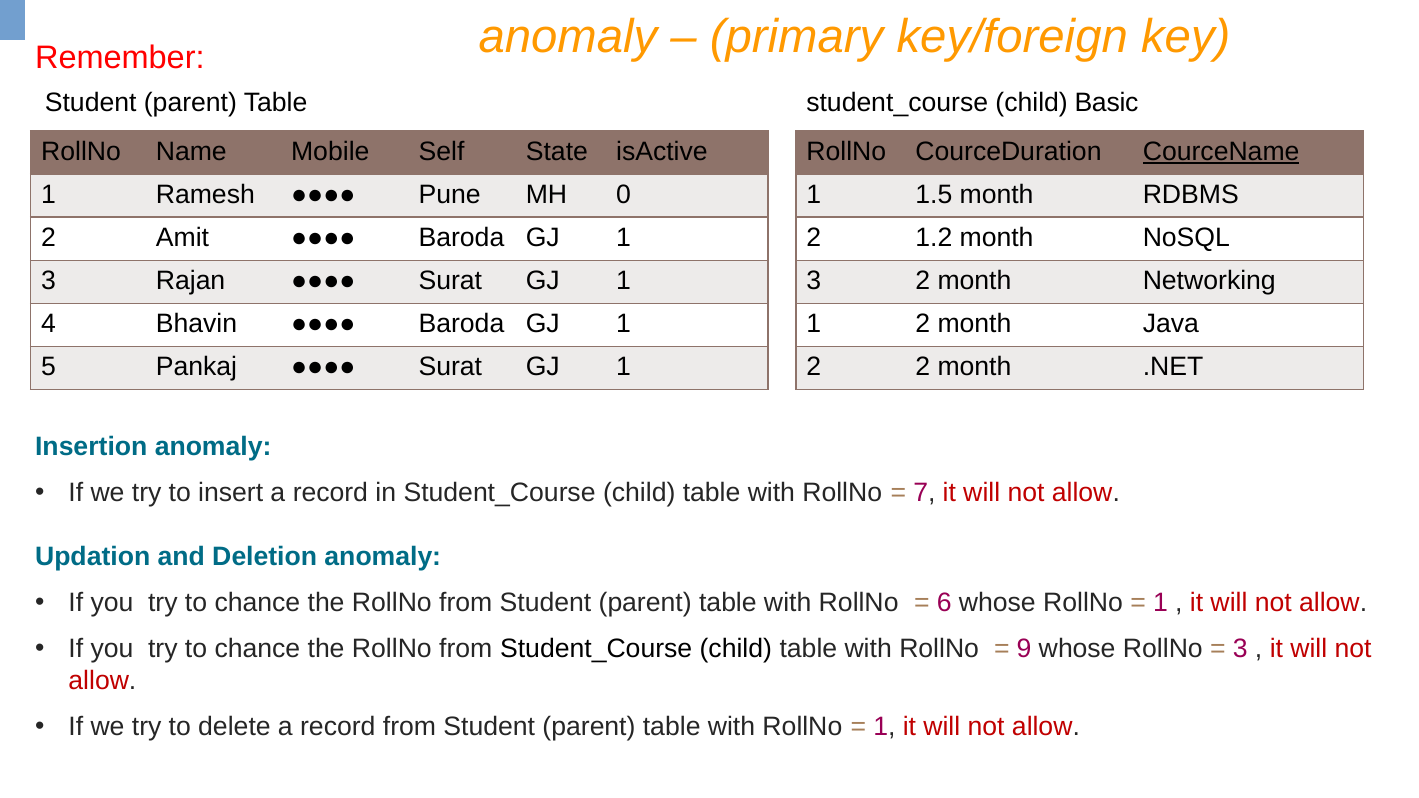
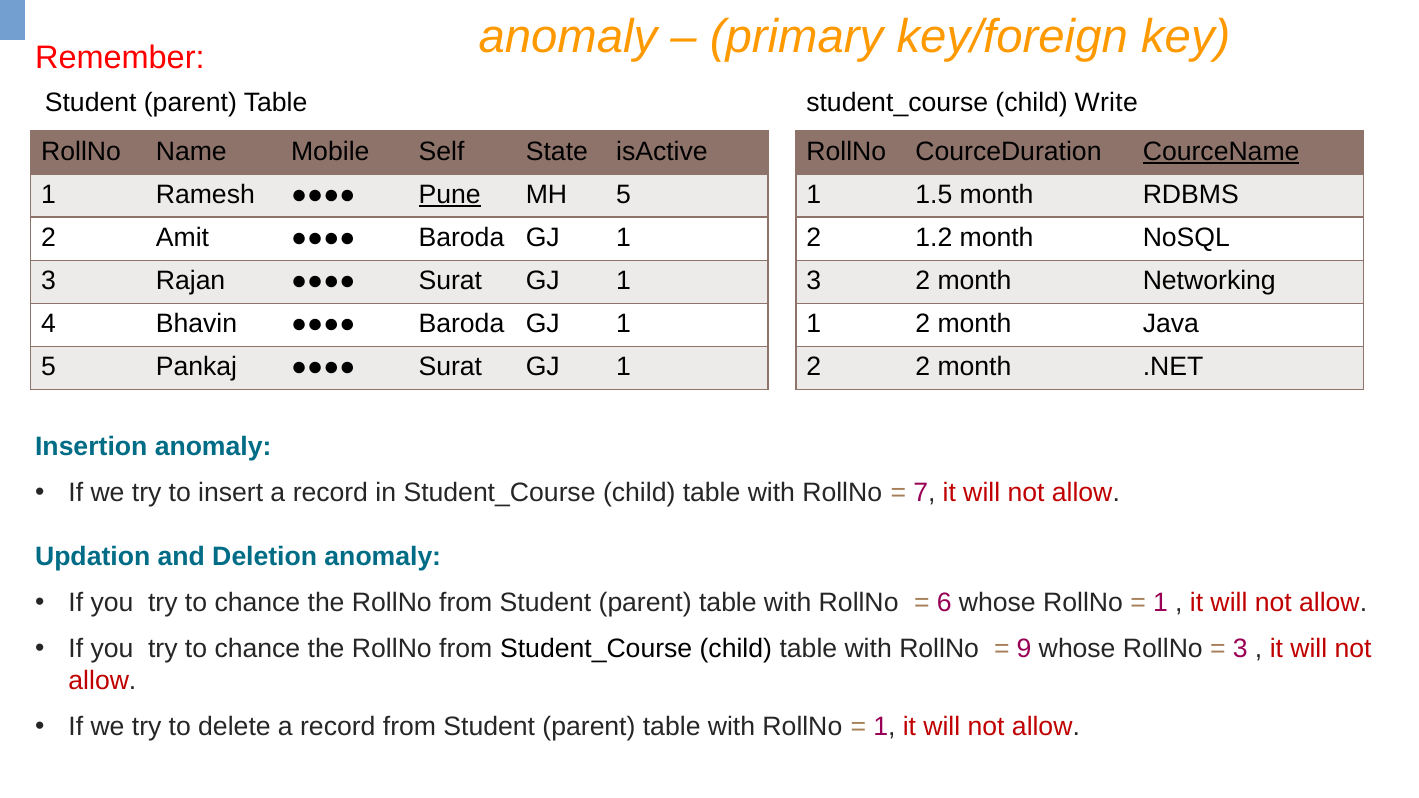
Basic: Basic -> Write (1106, 103)
Pune underline: none -> present (450, 195)
MH 0: 0 -> 5 (624, 195)
